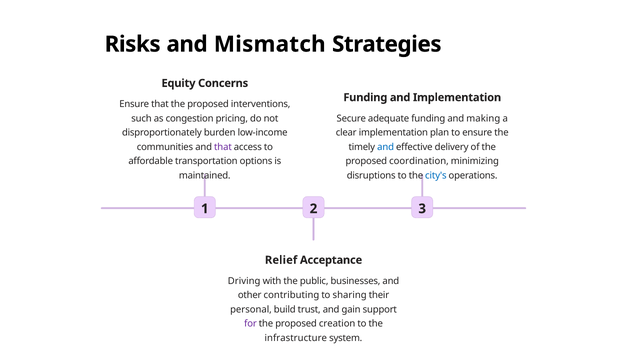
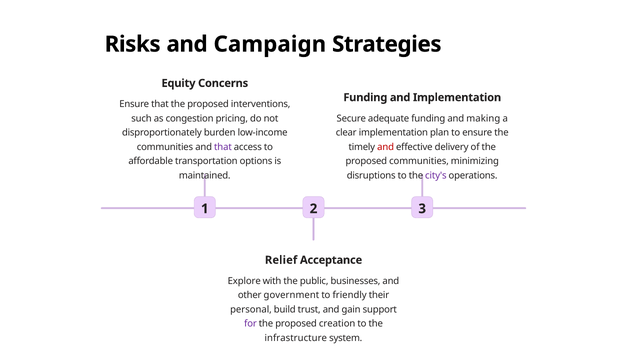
Mismatch: Mismatch -> Campaign (270, 44)
and colour: blue -> red (386, 147)
proposed coordination: coordination -> communities (419, 161)
city's colour: blue -> purple (436, 175)
Driving: Driving -> Explore (244, 281)
contributing: contributing -> government (291, 295)
sharing: sharing -> friendly (350, 295)
